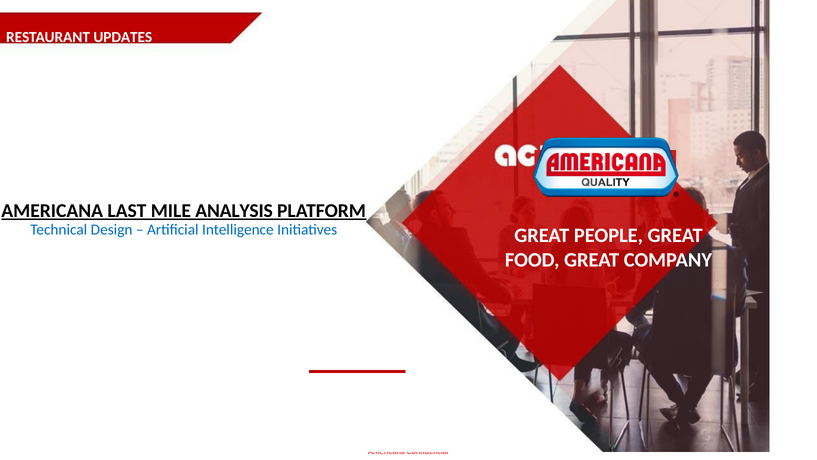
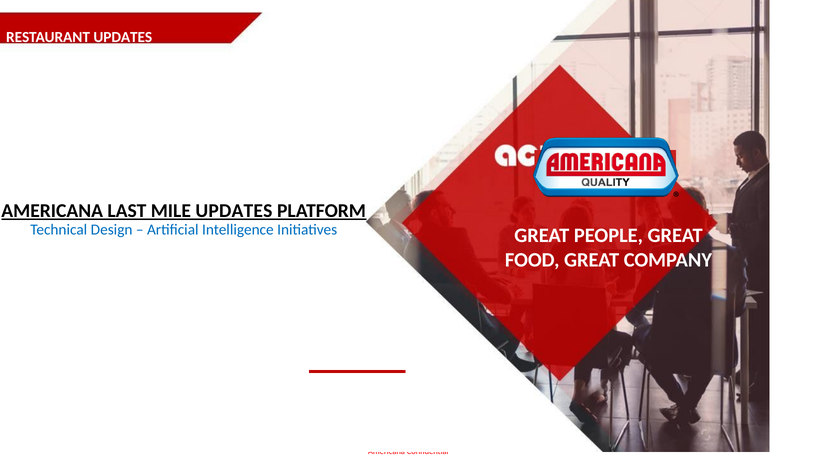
MILE ANALYSIS: ANALYSIS -> UPDATES (234, 211)
